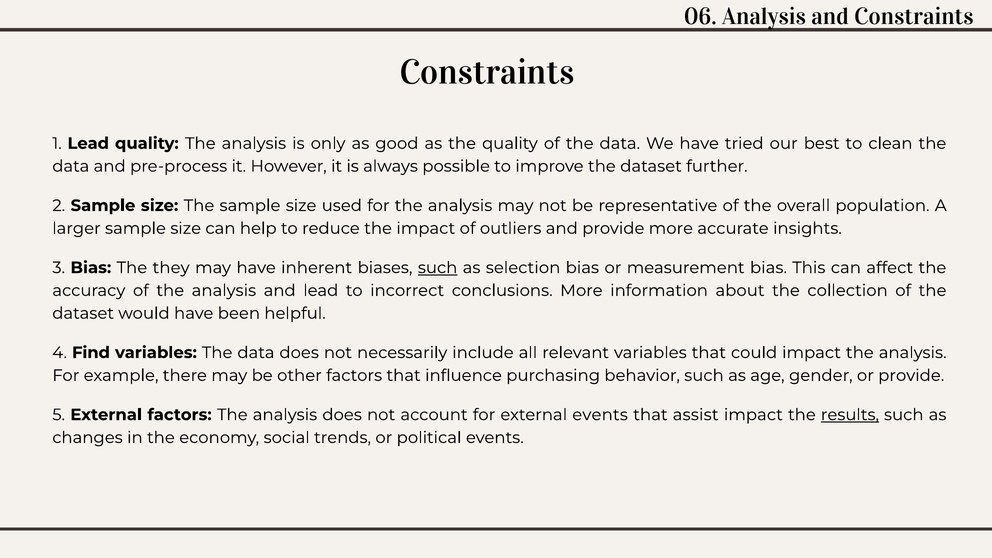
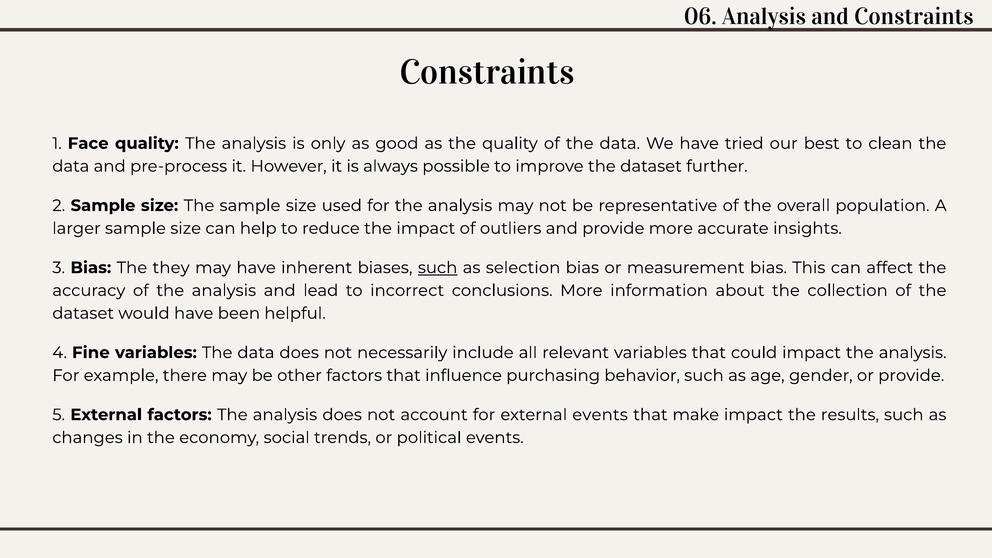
1 Lead: Lead -> Face (88, 143)
Find: Find -> Fine (91, 353)
assist: assist -> make (696, 415)
results underline: present -> none (850, 415)
